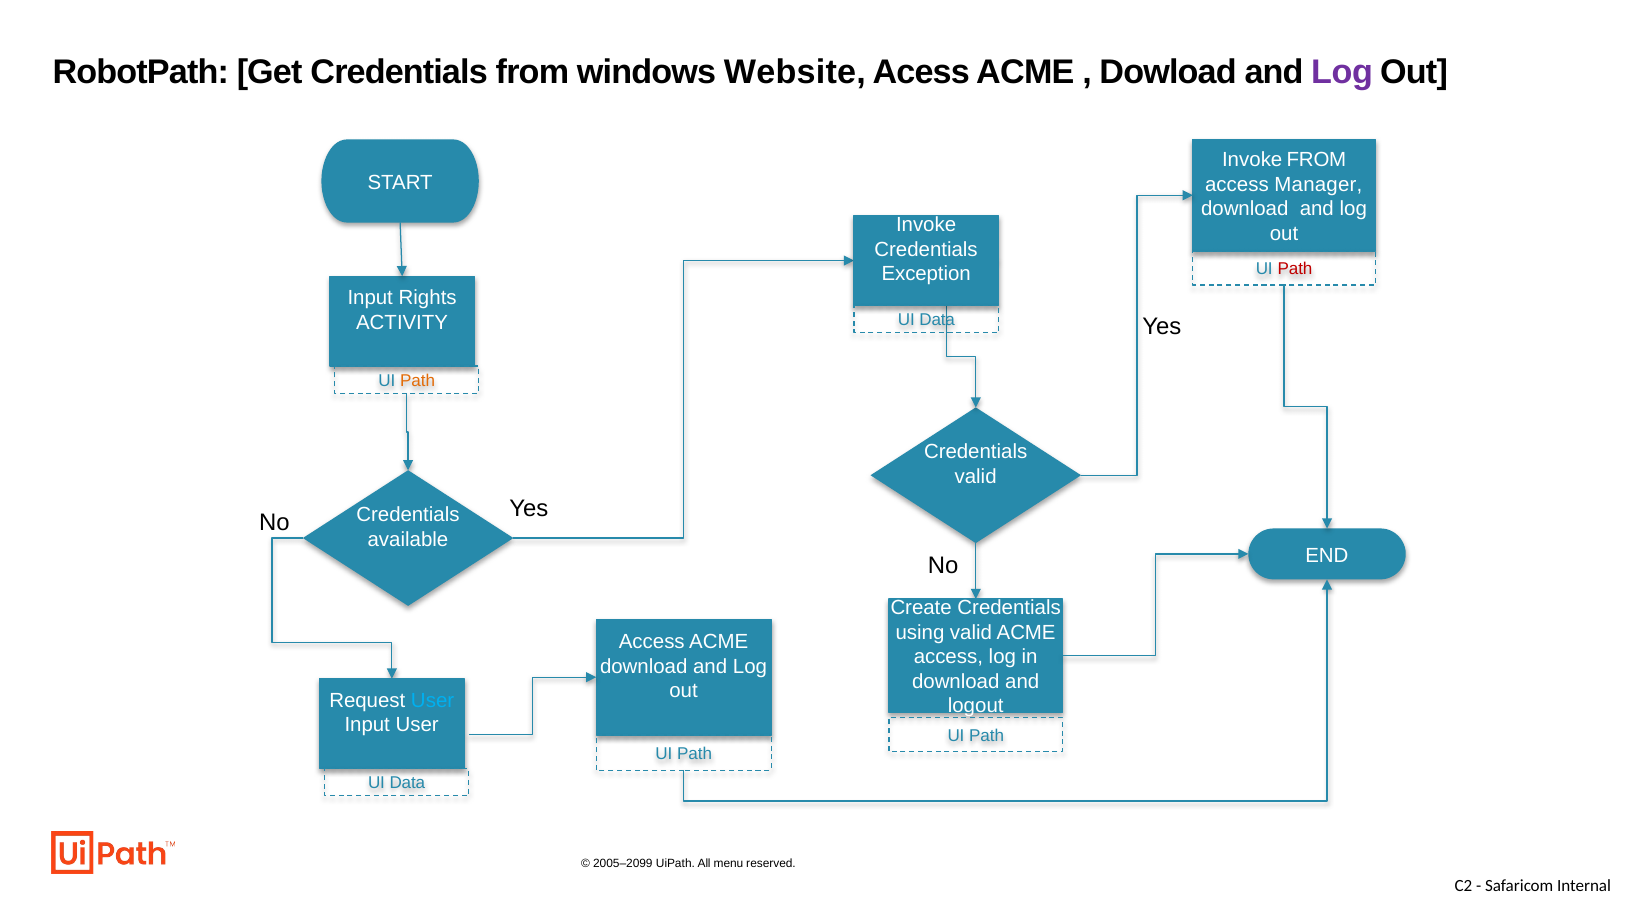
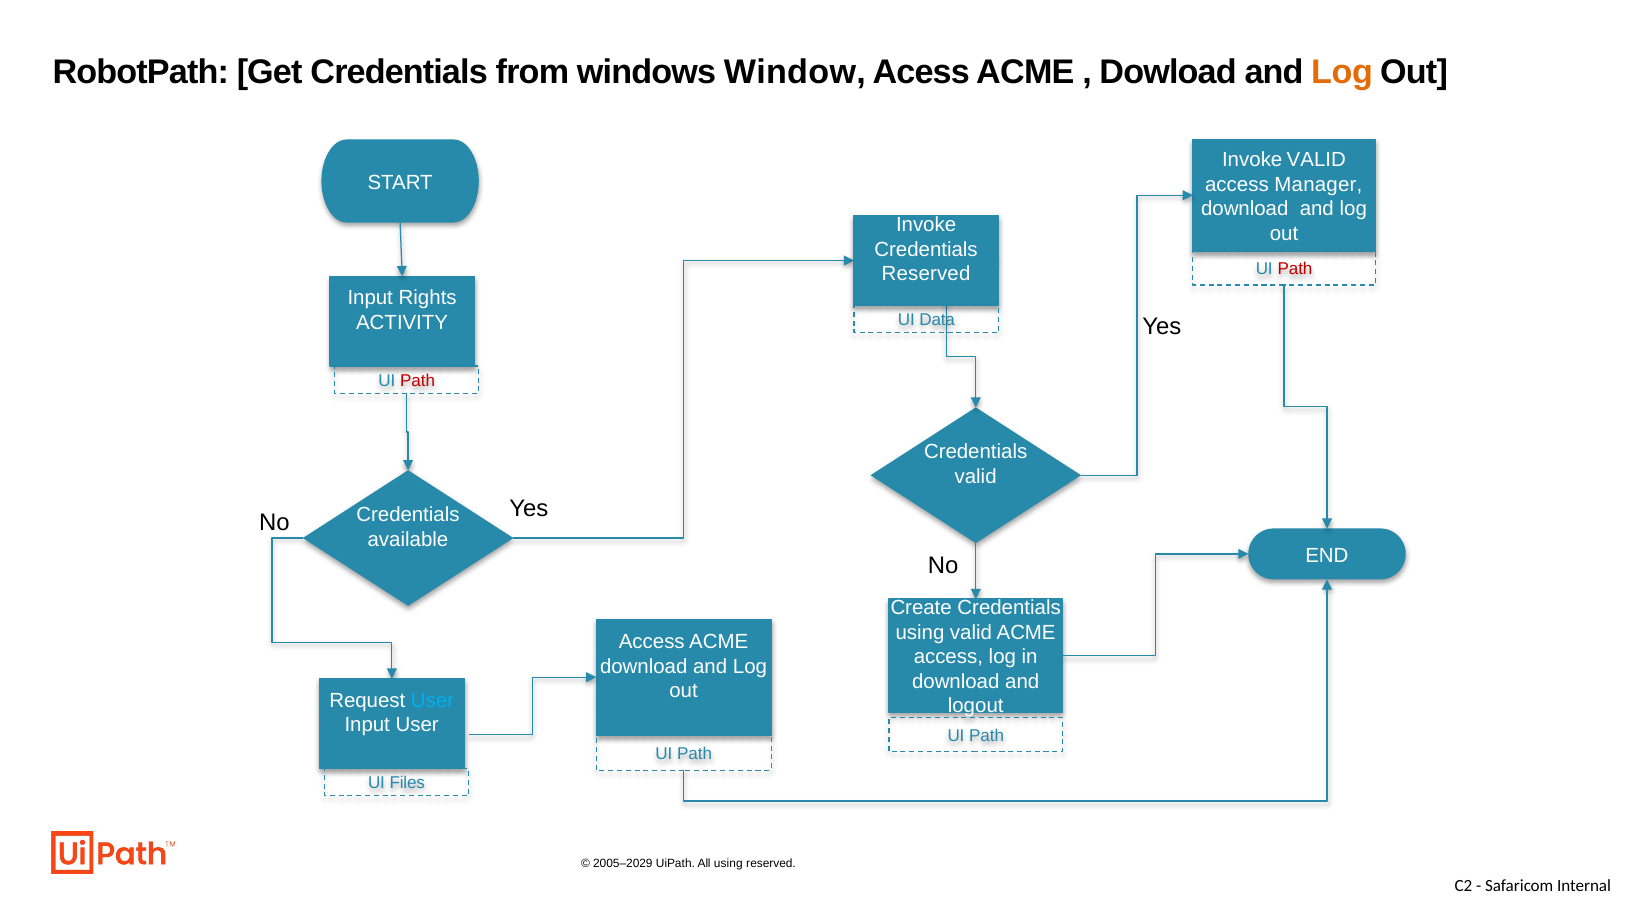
Website: Website -> Window (795, 72)
Log colour: purple -> orange (1342, 72)
Invoke FROM: FROM -> VALID (1316, 160)
Exception: Exception -> Reserved (926, 274)
Path colour: orange -> red (418, 381)
Data: Data -> Files (407, 784)
2005–2099: 2005–2099 -> 2005–2029 (623, 864)
All menu: menu -> using (728, 864)
